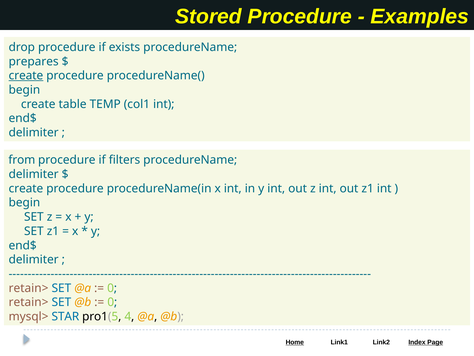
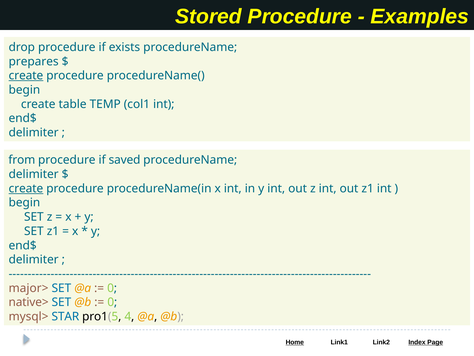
filters: filters -> saved (125, 160)
create underline: none -> present (26, 188)
retain>: retain> -> major> (29, 288)
retain>: retain> -> native> (29, 302)
